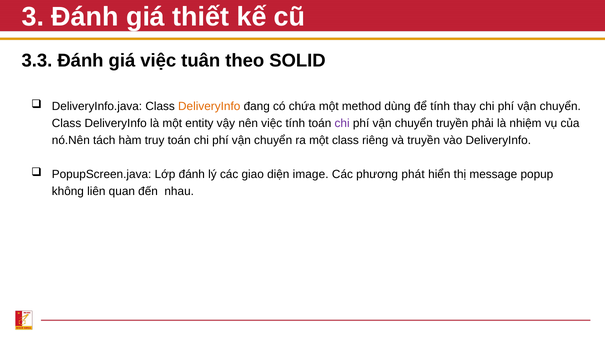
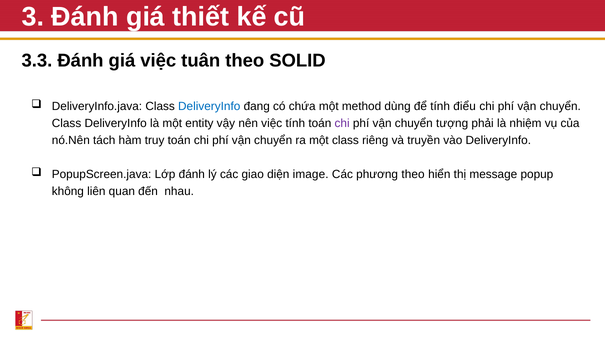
DeliveryInfo colour: orange -> blue (209, 106)
thay: thay -> điểu (465, 106)
chuyển truyền: truyền -> tượng (452, 123)
phương phát: phát -> theo (413, 174)
